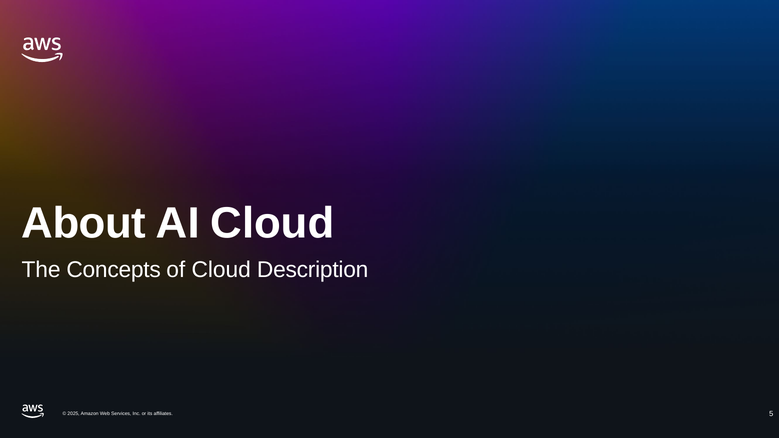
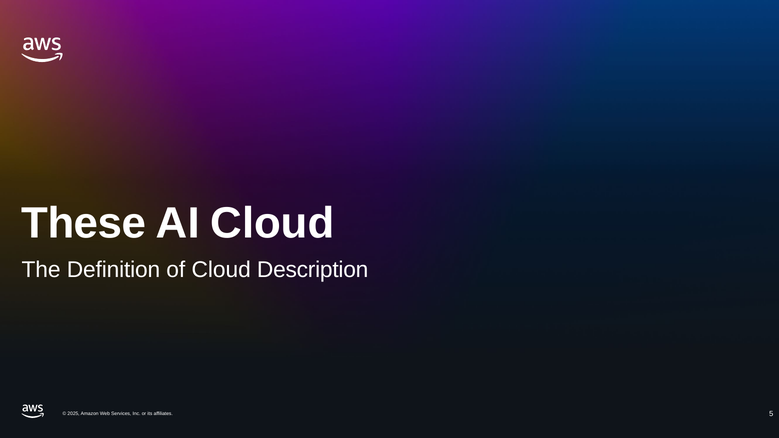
About: About -> These (84, 223)
Concepts: Concepts -> Definition (114, 270)
